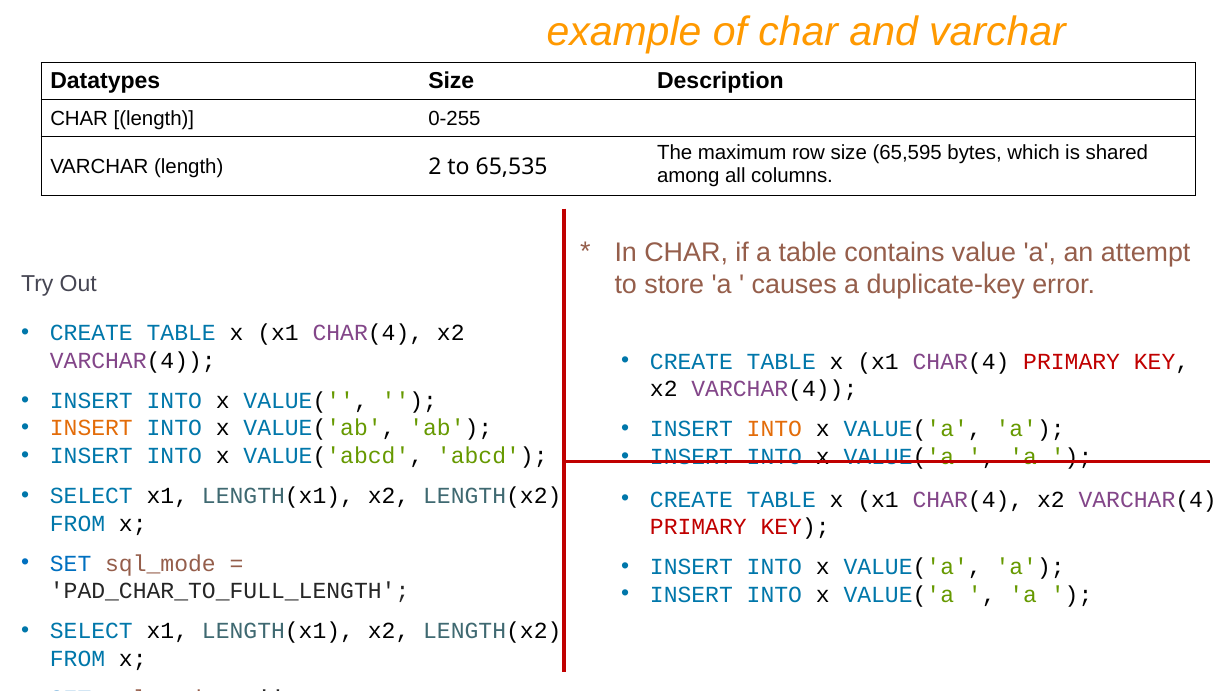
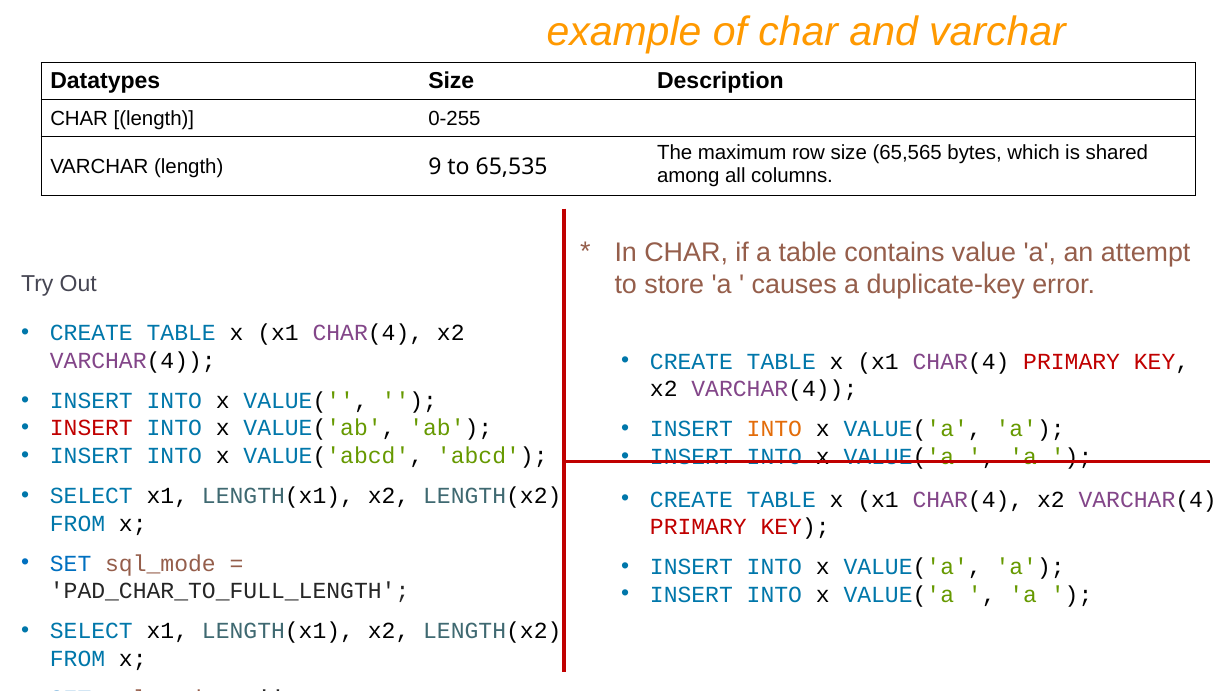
65,595: 65,595 -> 65,565 (907, 153)
2: 2 -> 9 (435, 167)
INSERT colour: orange -> red (91, 429)
